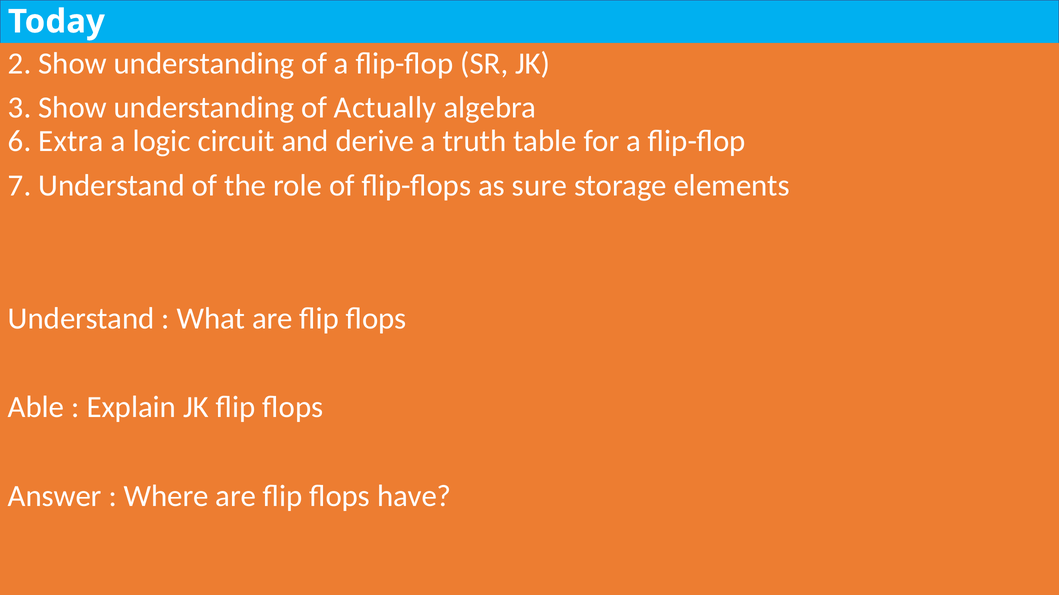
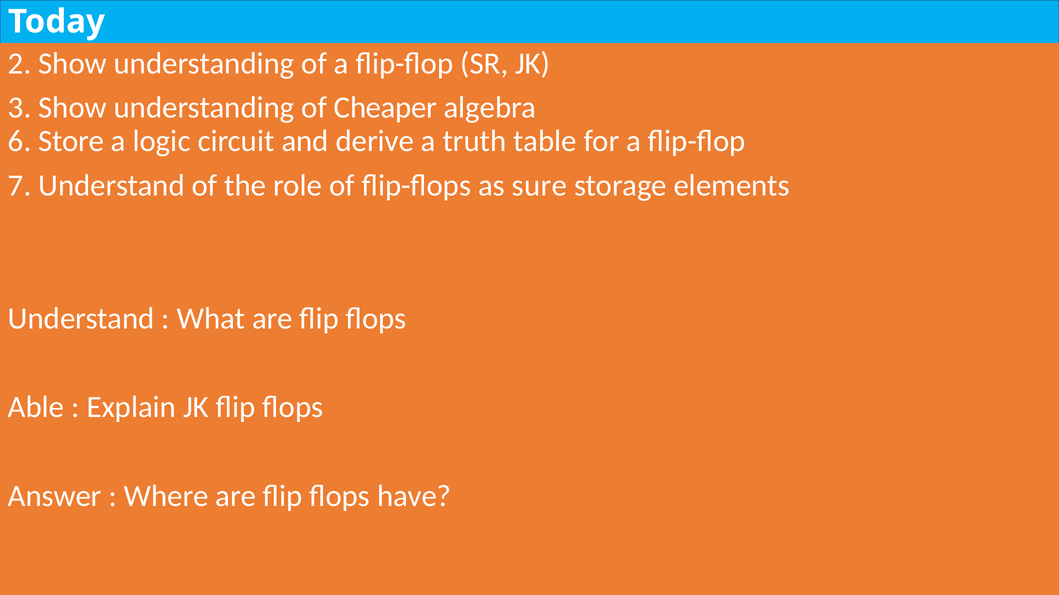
Actually: Actually -> Cheaper (386, 108)
Extra: Extra -> Store (71, 141)
